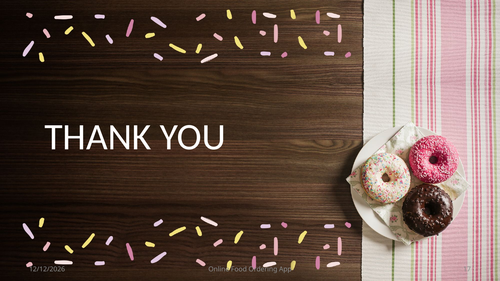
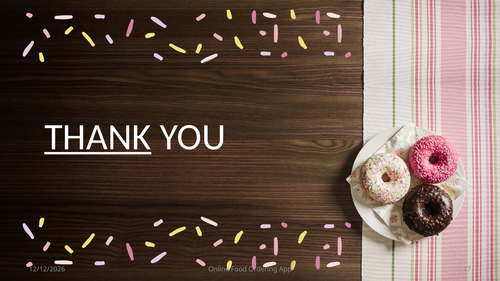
THANK underline: none -> present (98, 137)
